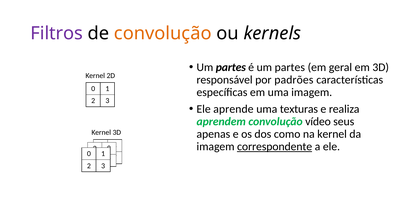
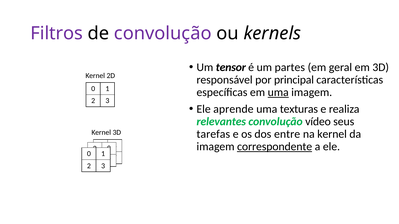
convolução colour: orange -> purple (163, 34)
partes: partes -> tensor (231, 67)
padrões: padrões -> principal (294, 80)
uma underline: none -> present (278, 93)
aprendem: aprendem -> relevantes (221, 122)
apenas: apenas -> tarefas (213, 134)
como: como -> entre (287, 134)
